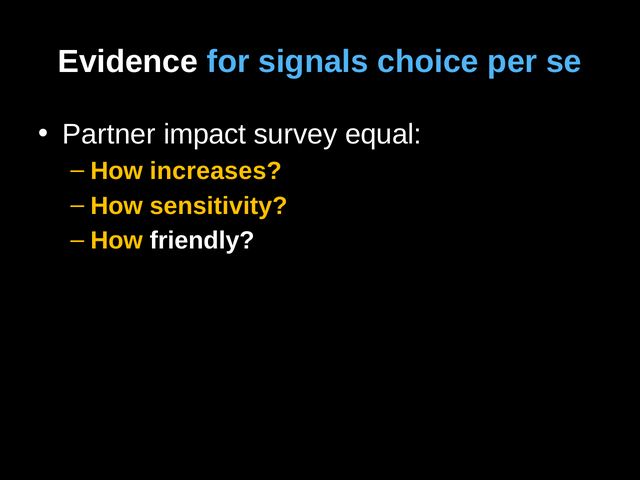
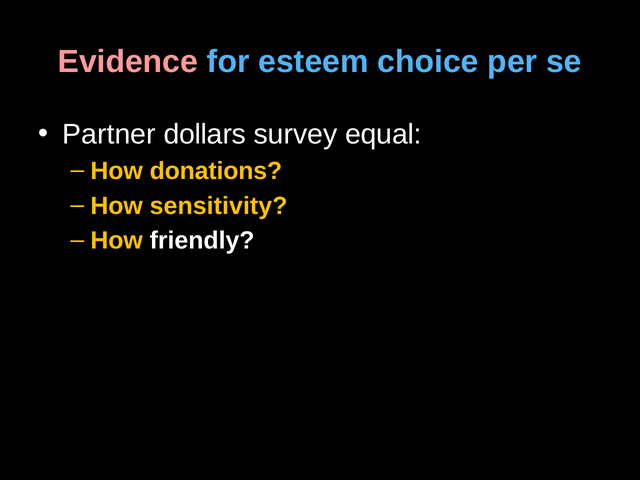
Evidence colour: white -> pink (128, 61)
signals: signals -> esteem (313, 61)
impact: impact -> dollars (205, 134)
increases: increases -> donations (216, 171)
